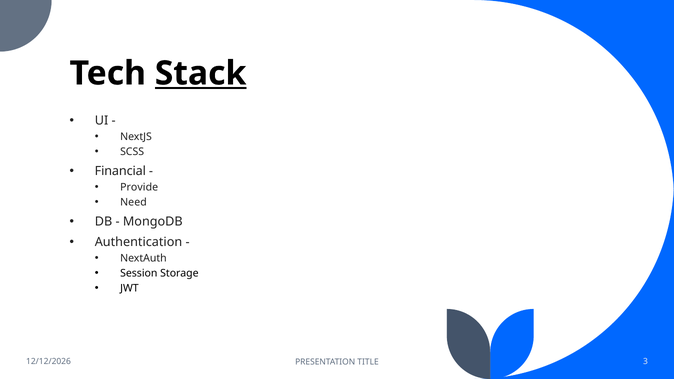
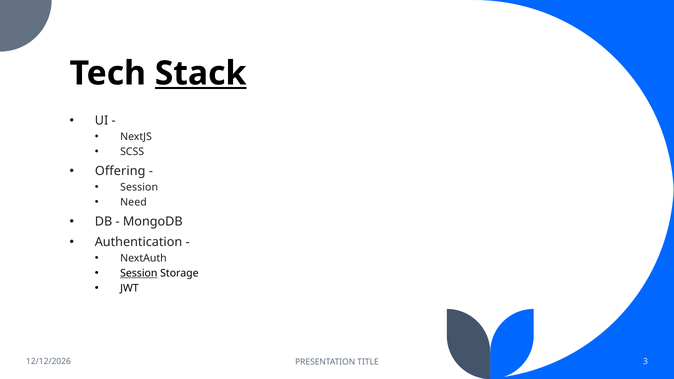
Financial: Financial -> Offering (120, 171)
Provide: Provide -> Session (139, 187)
Session underline: none -> present (139, 273)
